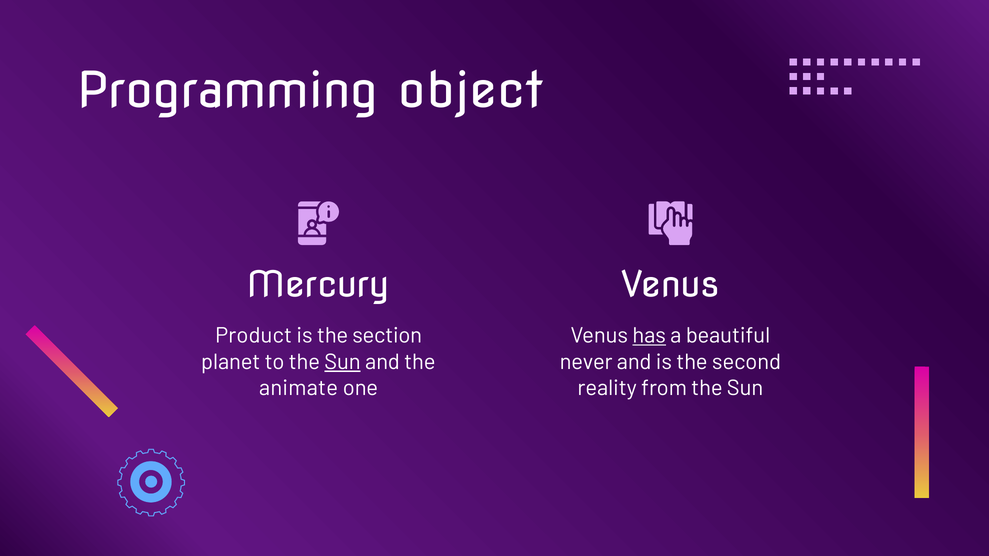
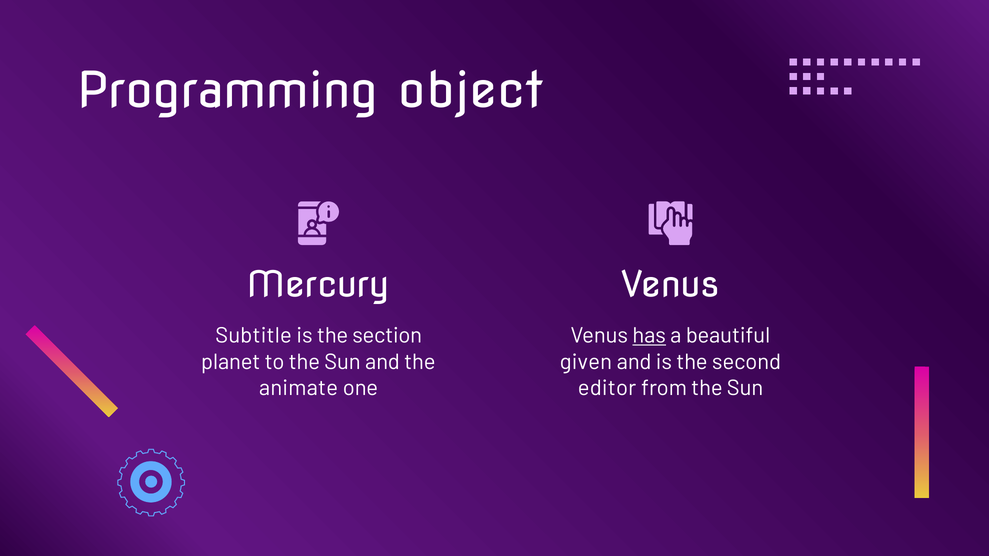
Product: Product -> Subtitle (254, 336)
Sun underline: present -> none (342, 362)
never: never -> given (586, 362)
reality: reality -> editor (607, 388)
